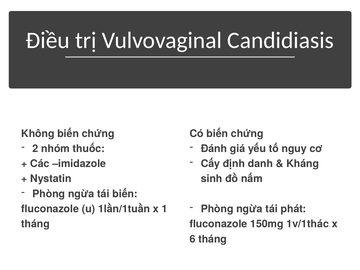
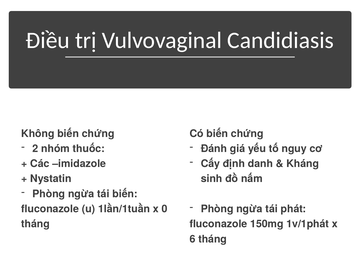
1: 1 -> 0 (165, 209)
1v/1thác: 1v/1thác -> 1v/1phát (308, 224)
